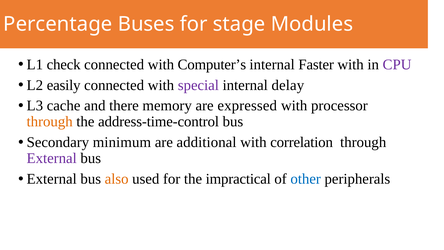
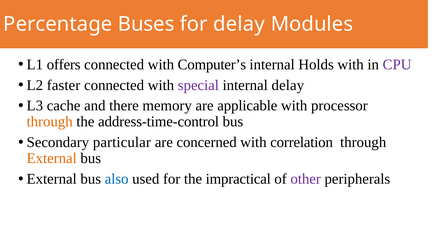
for stage: stage -> delay (239, 24)
check: check -> offers (64, 64)
Faster: Faster -> Holds (316, 64)
easily: easily -> faster (64, 85)
expressed: expressed -> applicable (247, 106)
minimum: minimum -> particular (122, 142)
additional: additional -> concerned (207, 142)
External colour: purple -> orange (52, 158)
also colour: orange -> blue (117, 179)
other colour: blue -> purple (306, 179)
